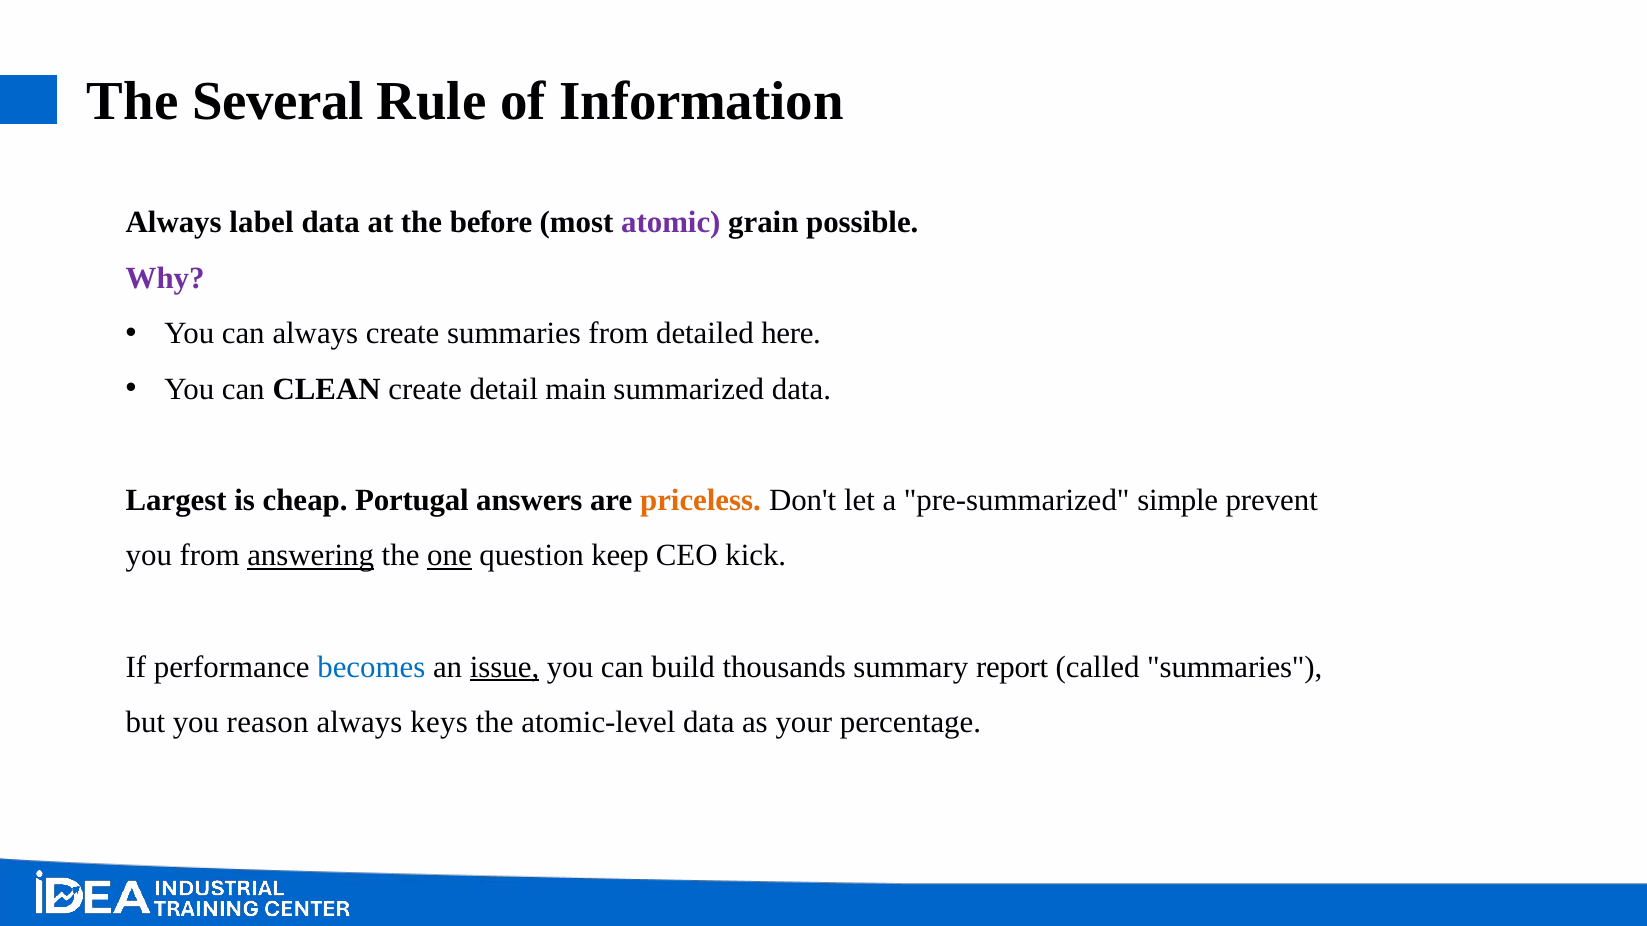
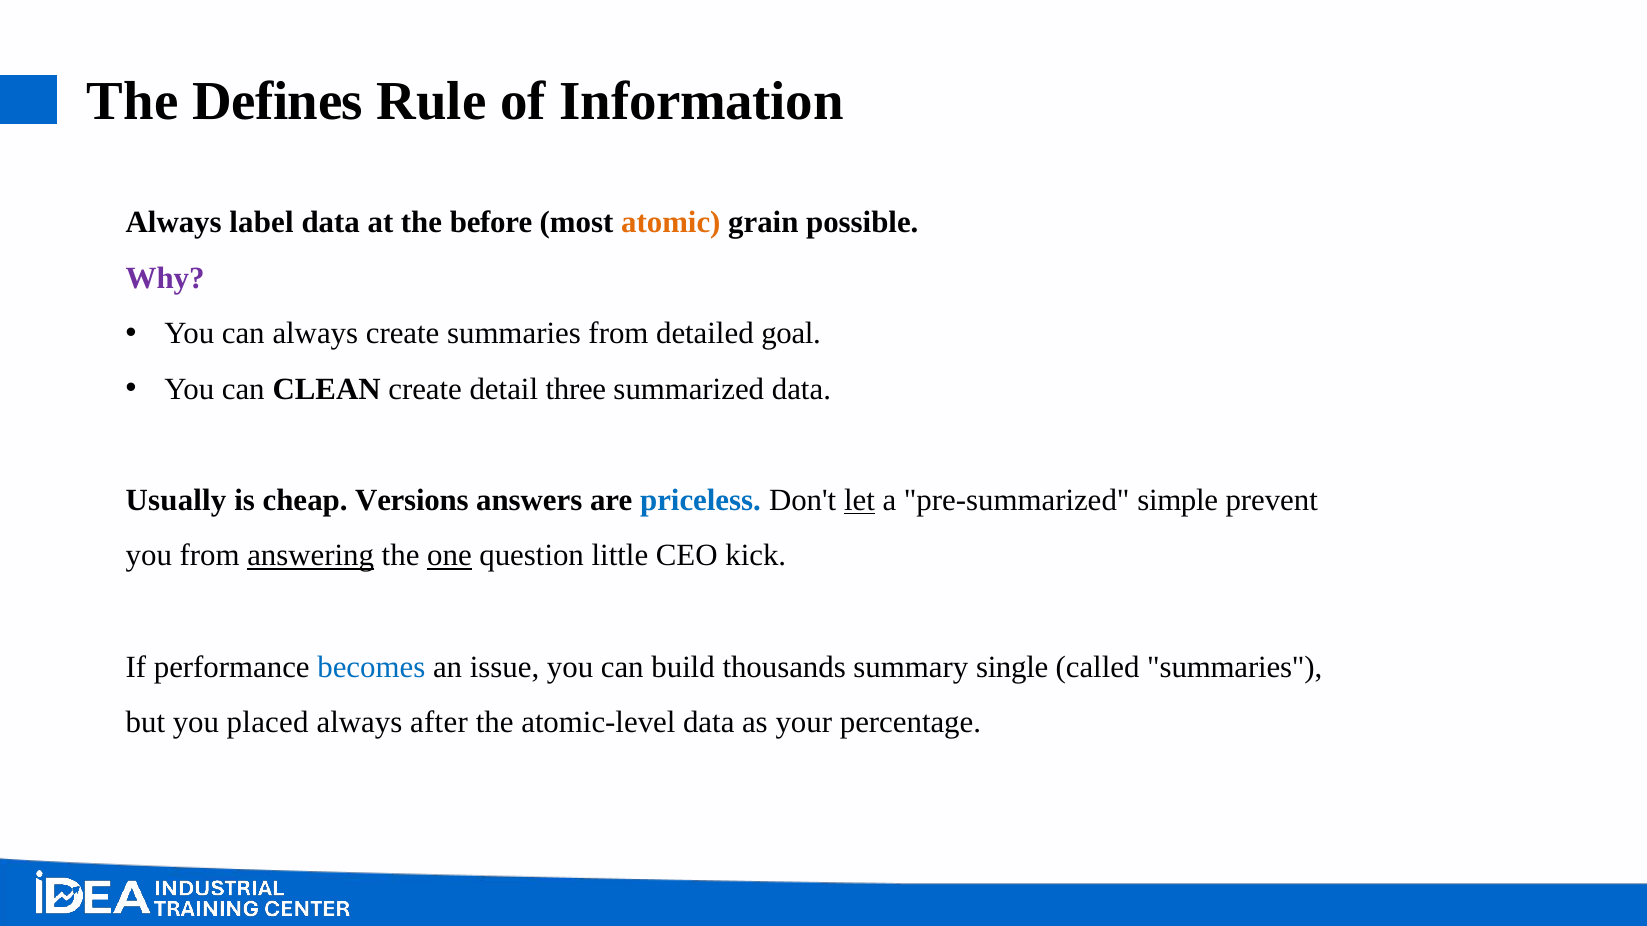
Several: Several -> Defines (278, 101)
atomic colour: purple -> orange (671, 223)
here: here -> goal (791, 334)
main: main -> three (576, 389)
Largest: Largest -> Usually (176, 500)
Portugal: Portugal -> Versions (412, 500)
priceless colour: orange -> blue (700, 500)
let underline: none -> present (860, 500)
keep: keep -> little (620, 556)
issue underline: present -> none (505, 667)
report: report -> single (1012, 667)
reason: reason -> placed (268, 723)
keys: keys -> after (439, 723)
